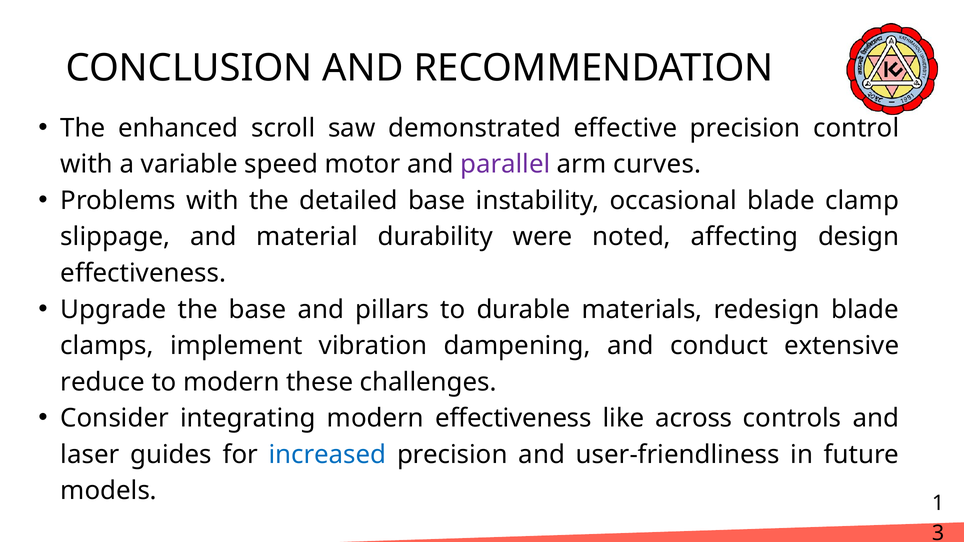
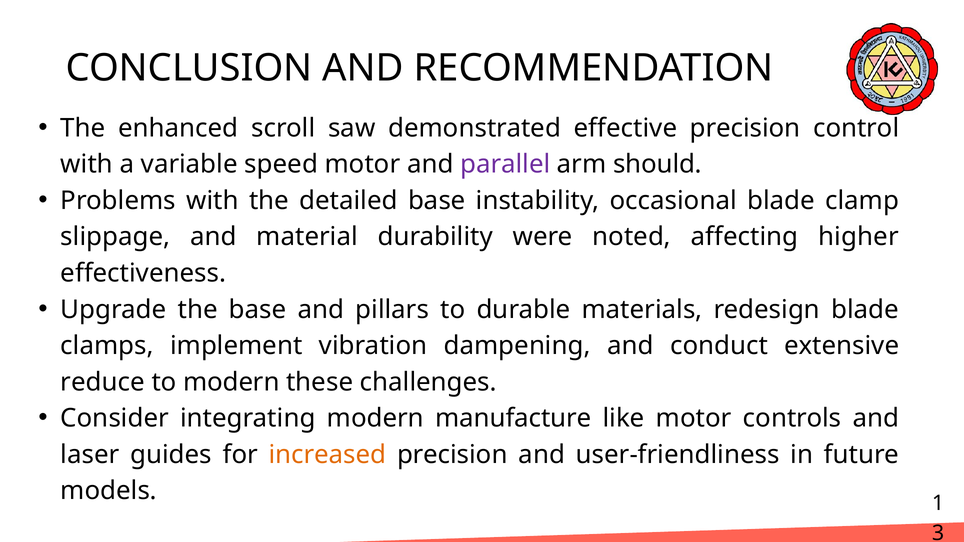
curves: curves -> should (658, 164)
design: design -> higher (858, 237)
modern effectiveness: effectiveness -> manufacture (513, 419)
like across: across -> motor (694, 419)
increased colour: blue -> orange (327, 455)
